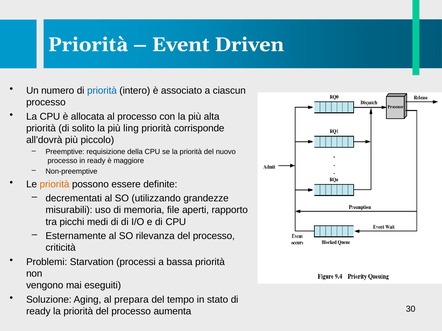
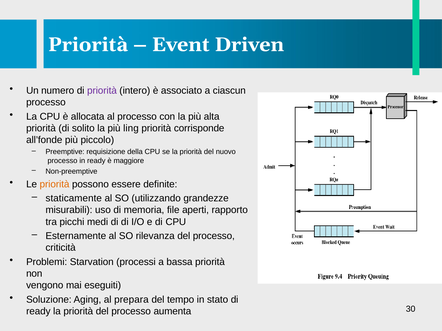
priorità colour: blue -> purple (102, 91)
all’dovrà: all’dovrà -> all’fonde (44, 140)
decrementati: decrementati -> staticamente (74, 199)
